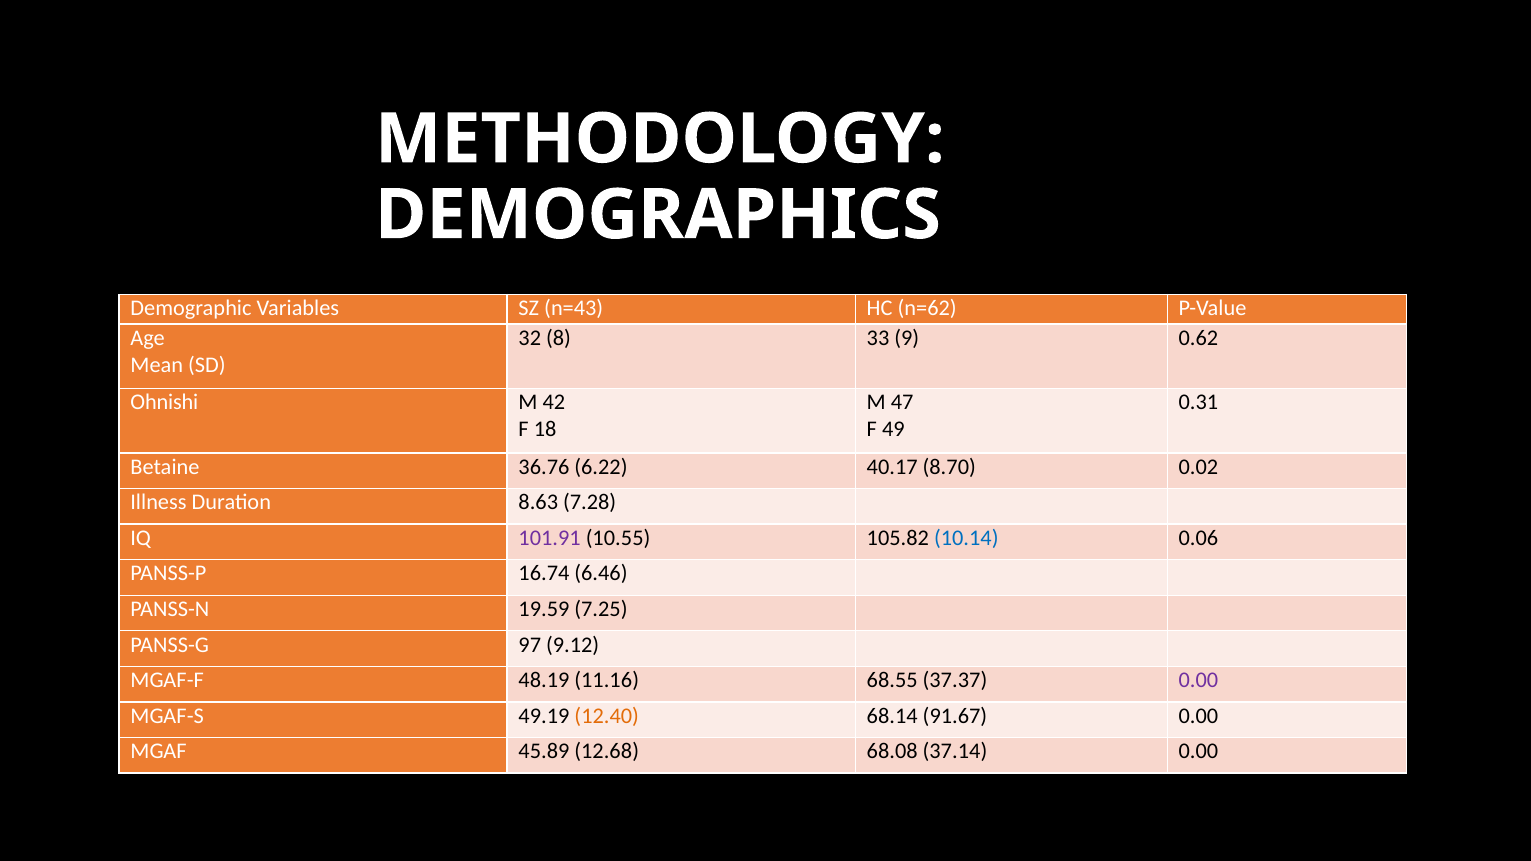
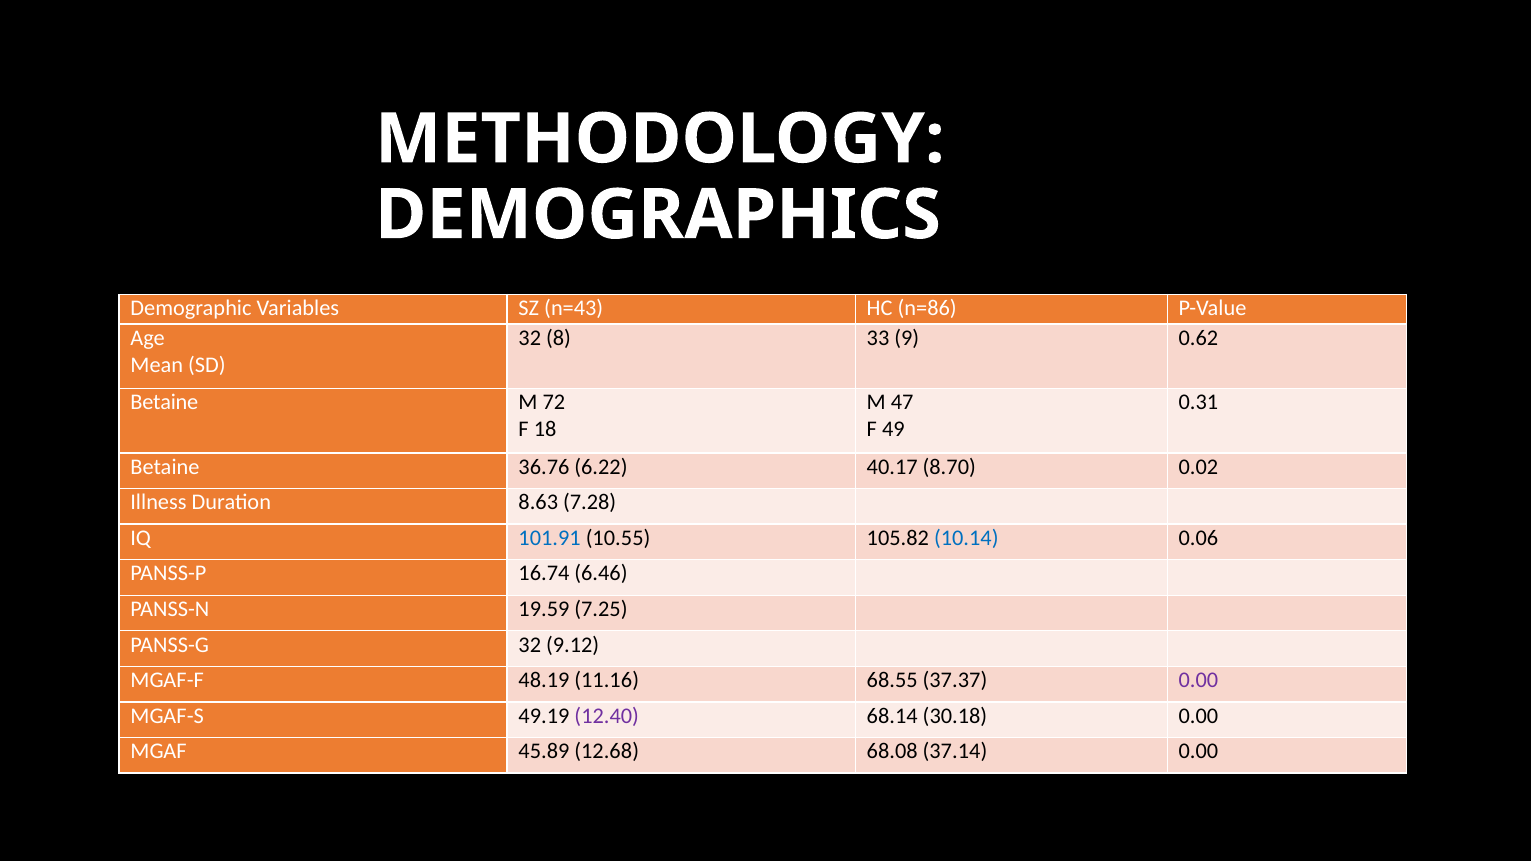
n=62: n=62 -> n=86 (927, 309)
Ohnishi: Ohnishi -> Betaine (164, 402)
42: 42 -> 72 (554, 402)
101.91 colour: purple -> blue (550, 538)
PANSS-G 97: 97 -> 32 (530, 645)
12.40 colour: orange -> purple (607, 716)
91.67: 91.67 -> 30.18 (955, 716)
